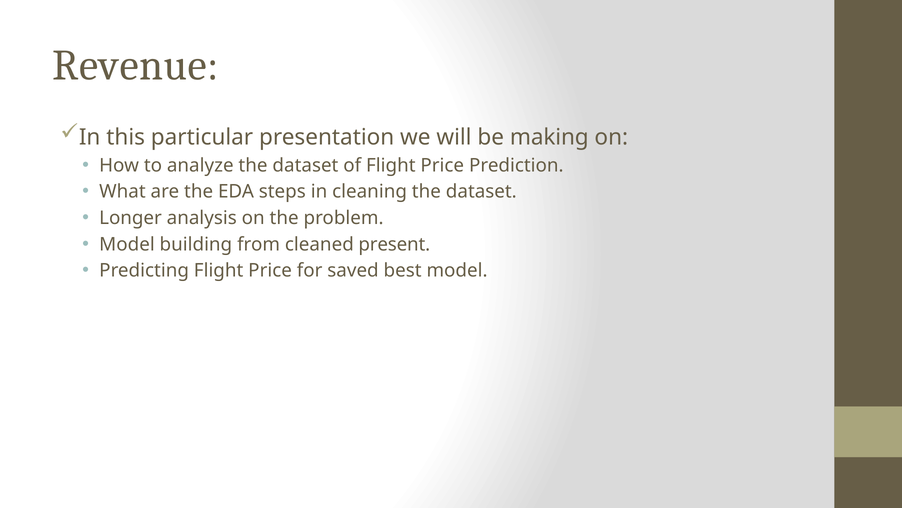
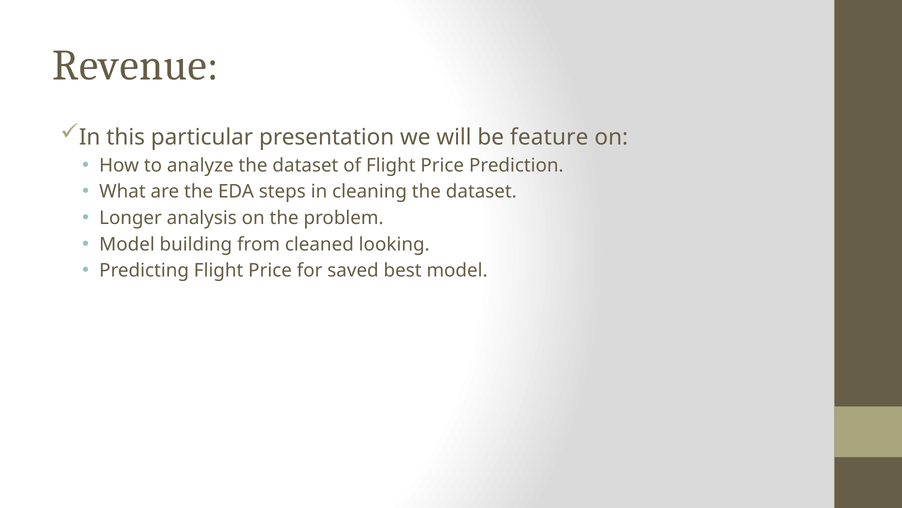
making: making -> feature (549, 137)
present: present -> looking (394, 244)
